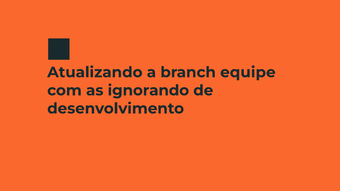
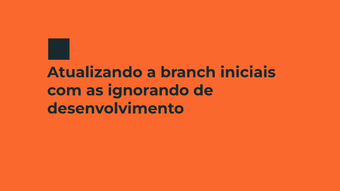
equipe: equipe -> iniciais (248, 72)
